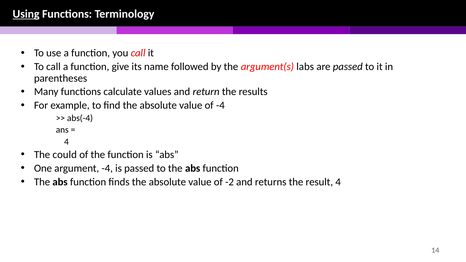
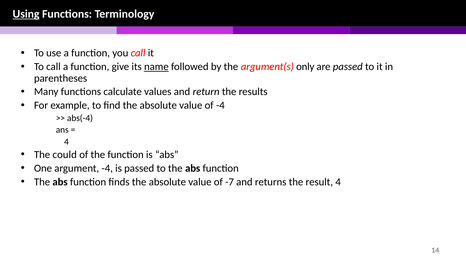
name underline: none -> present (156, 67)
labs: labs -> only (305, 67)
-2: -2 -> -7 (230, 182)
